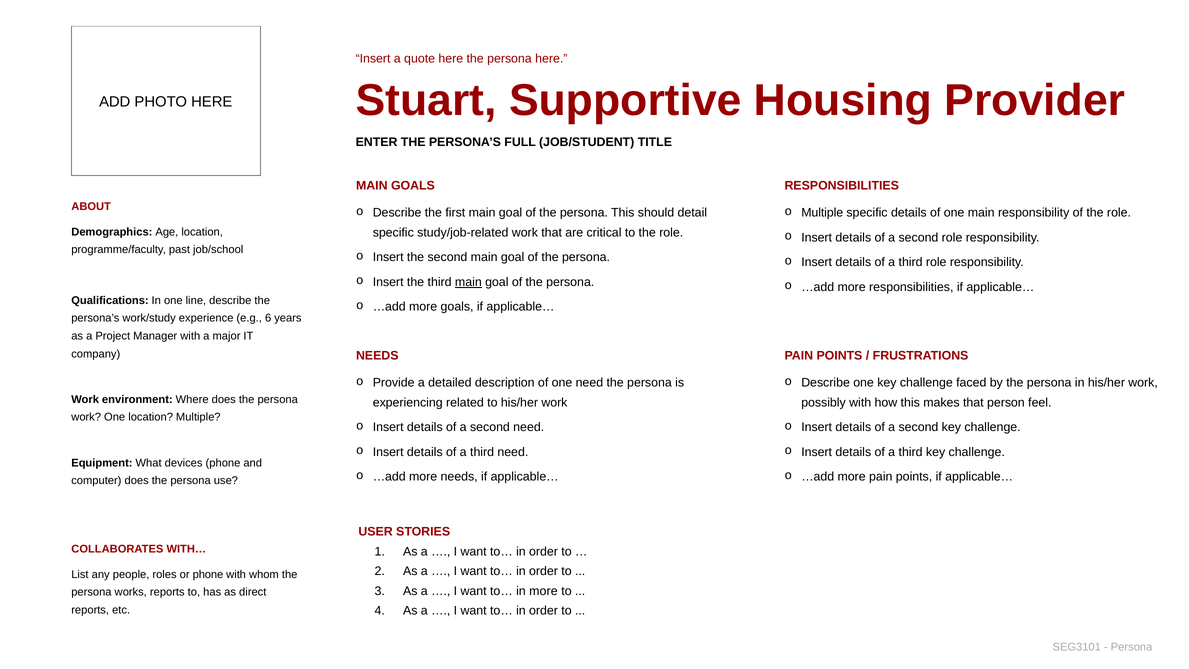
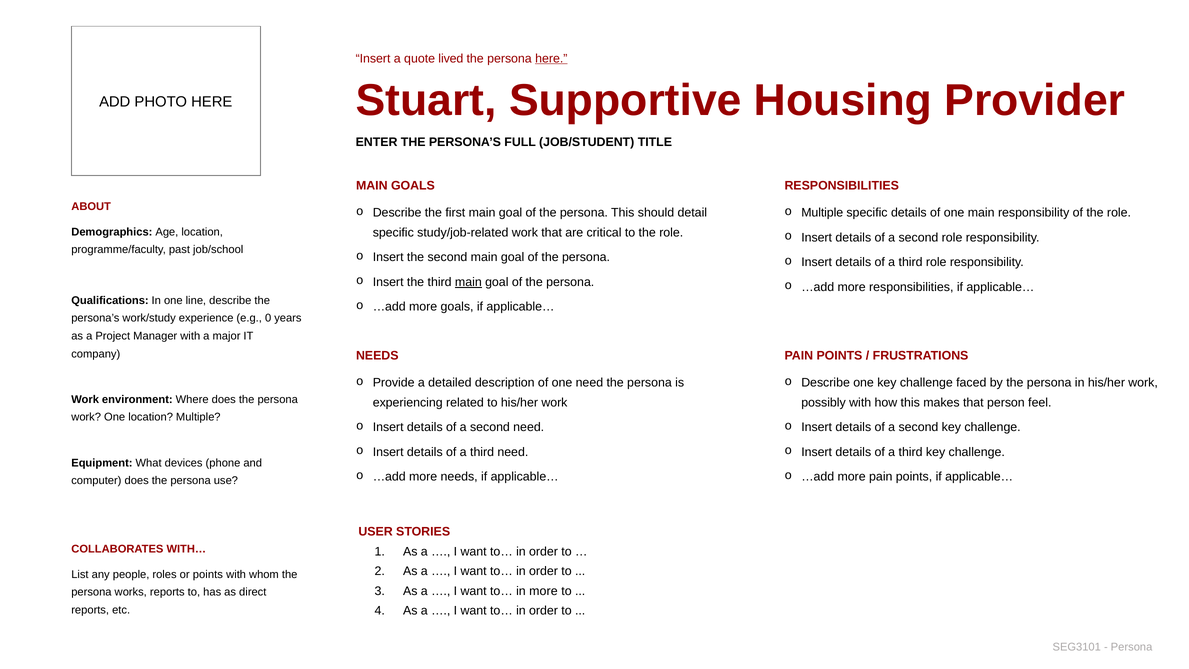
quote here: here -> lived (451, 58)
here underline: none -> present (551, 58)
6: 6 -> 0 (268, 318)
or phone: phone -> points (208, 574)
